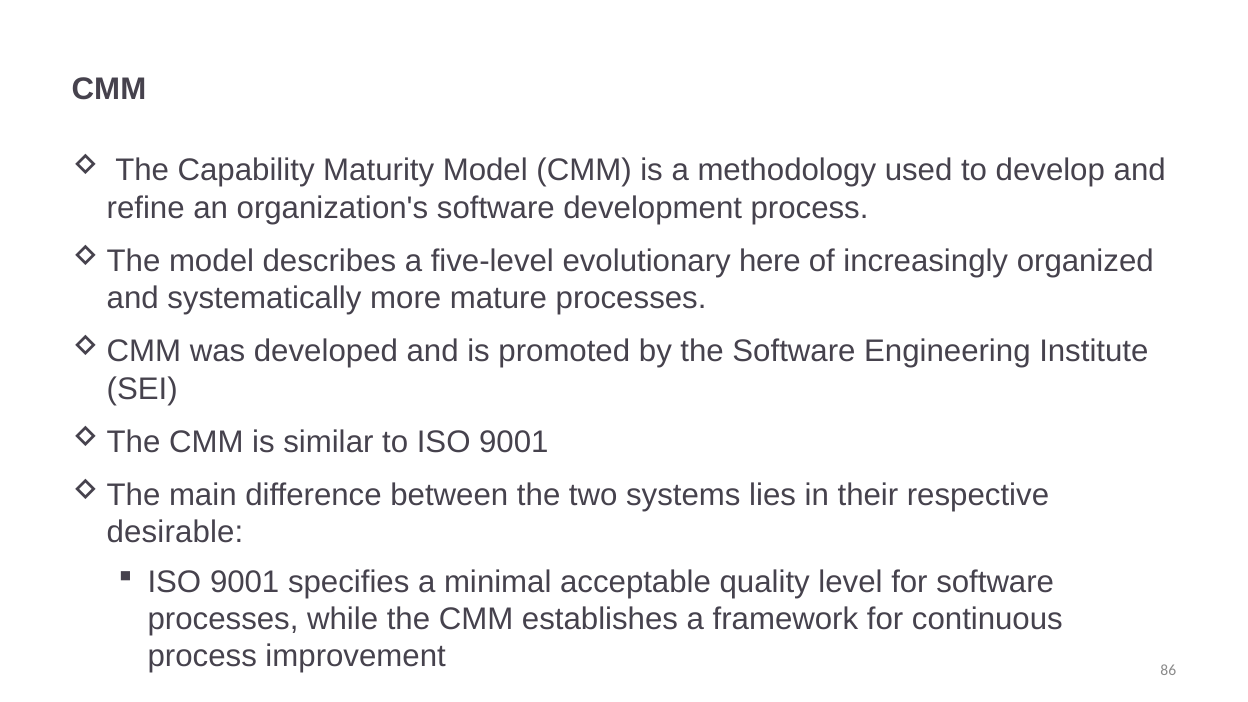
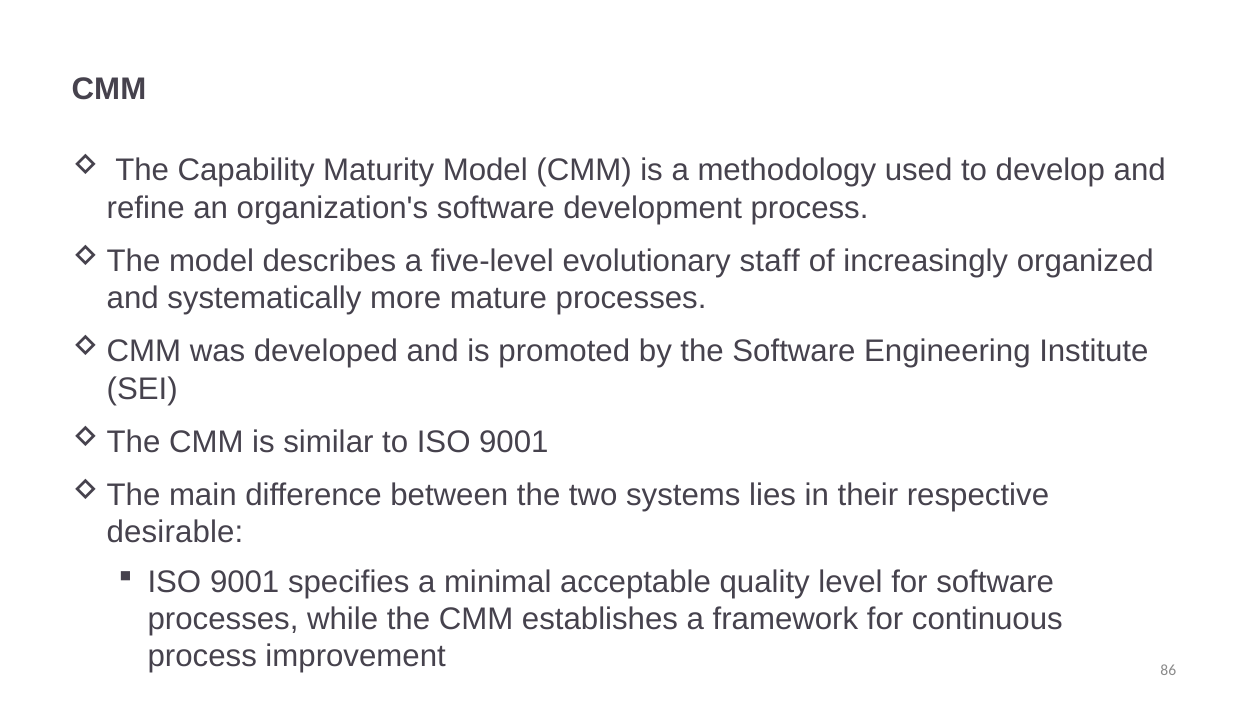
here: here -> staff (770, 261)
